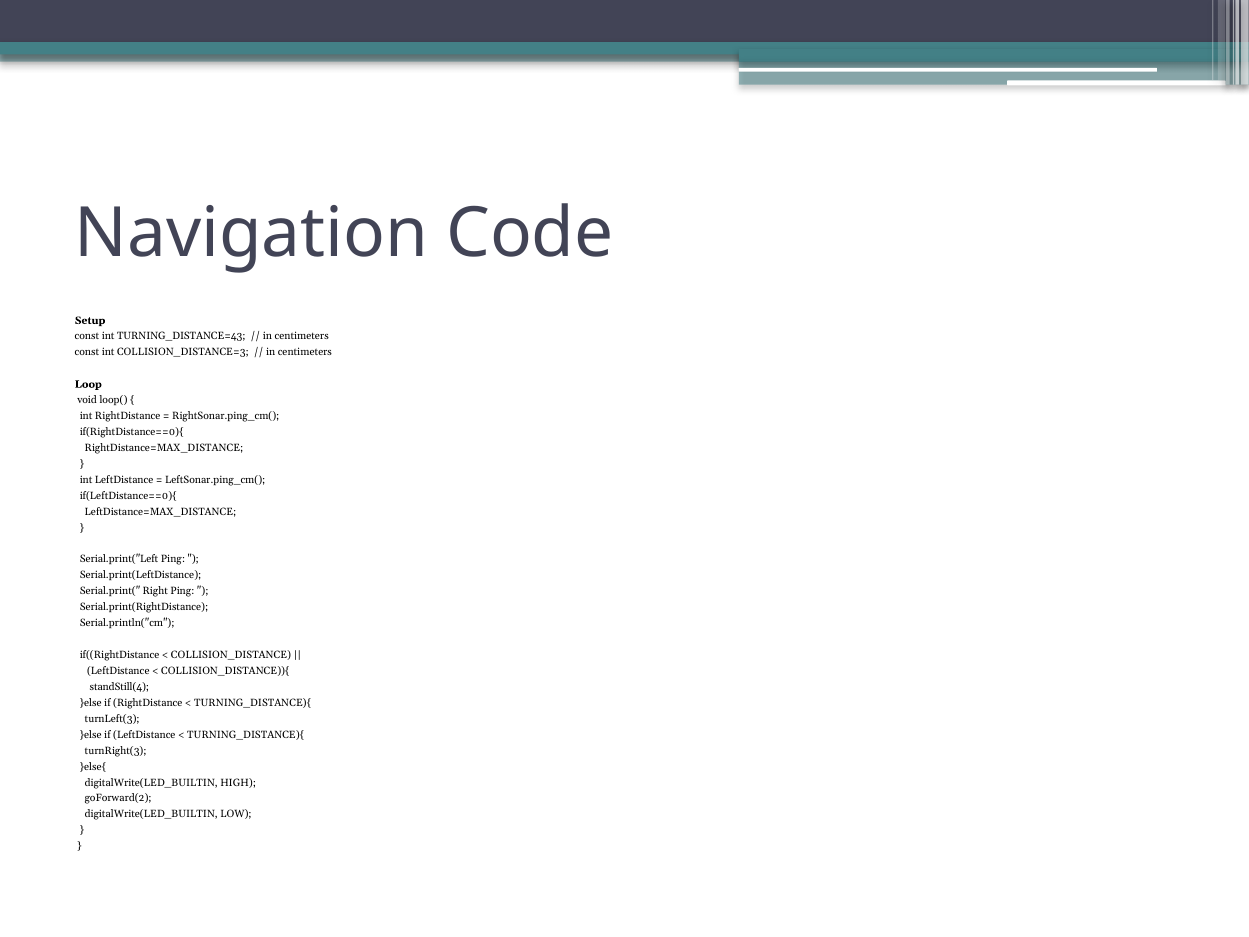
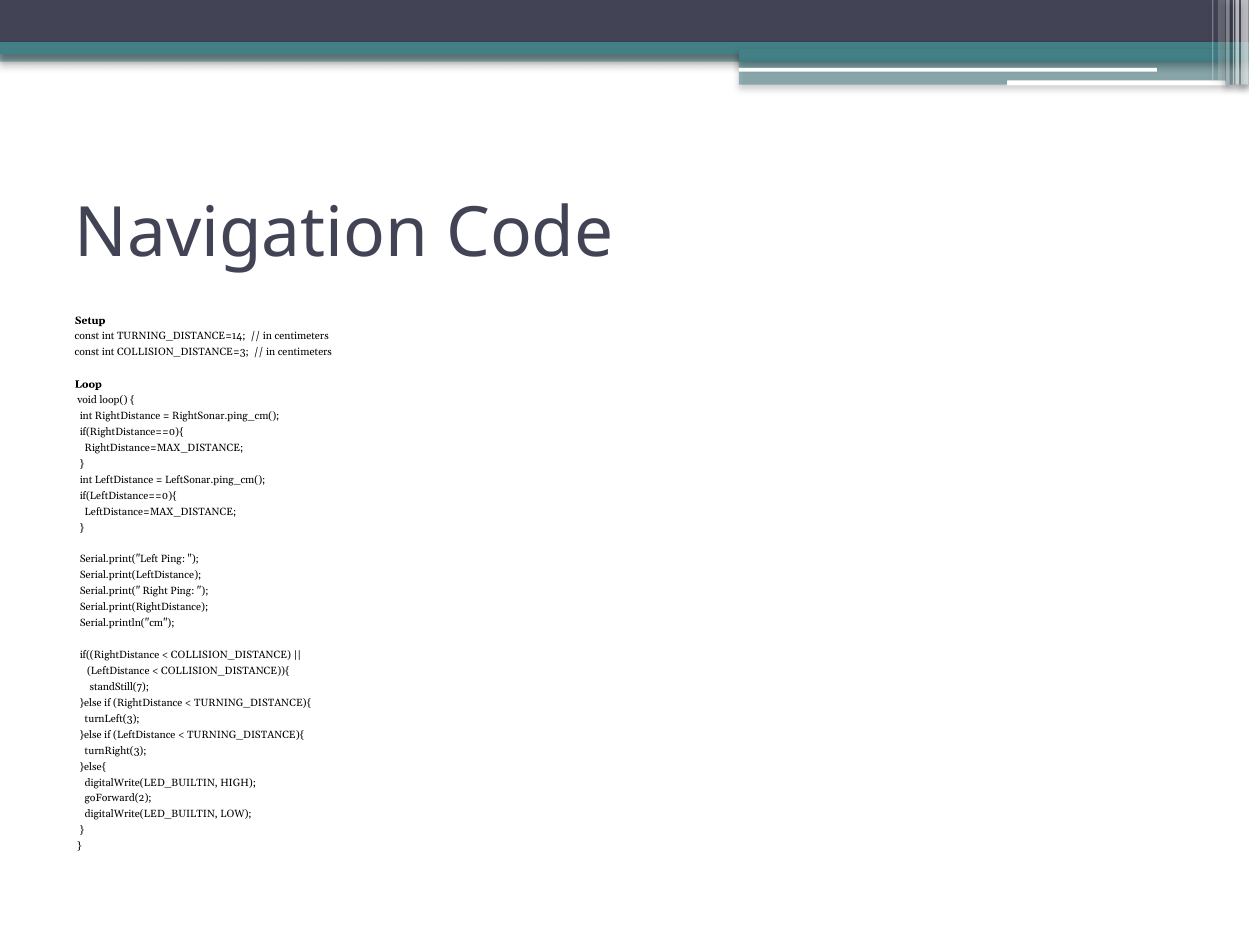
TURNING_DISTANCE=43: TURNING_DISTANCE=43 -> TURNING_DISTANCE=14 (181, 336)
standStill(4: standStill(4 -> standStill(7 (119, 687)
